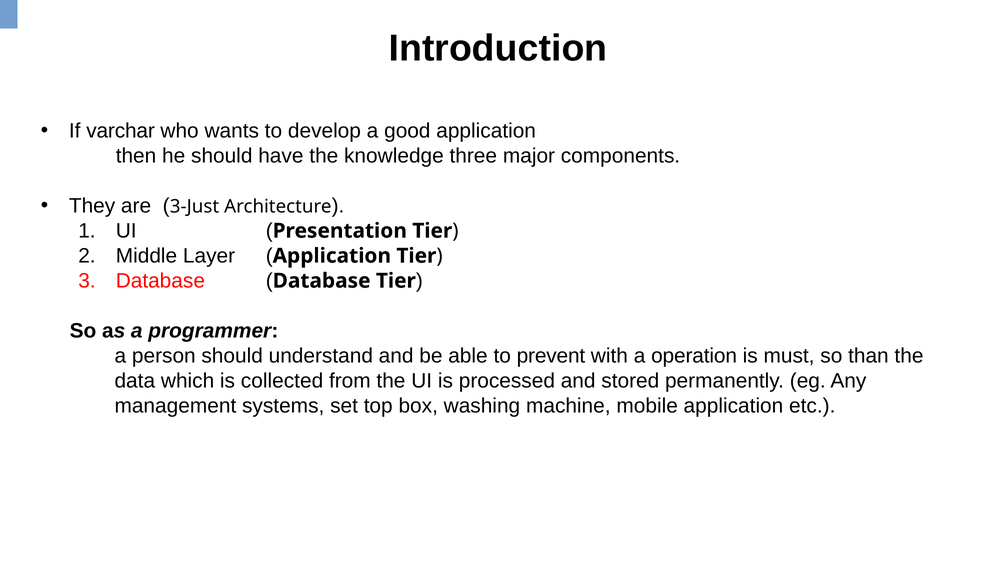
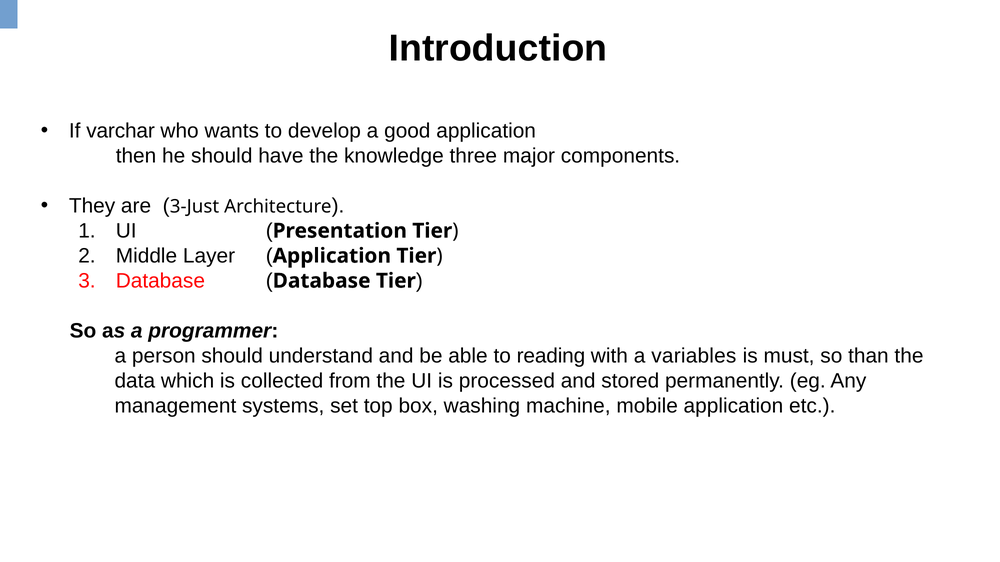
prevent: prevent -> reading (551, 356)
operation: operation -> variables (694, 356)
